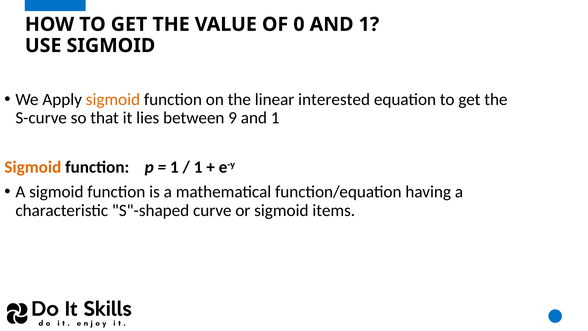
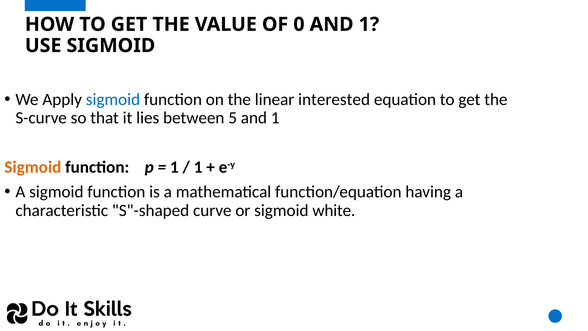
sigmoid colour: orange -> blue (113, 99)
9: 9 -> 5 (233, 118)
items: items -> white (334, 210)
